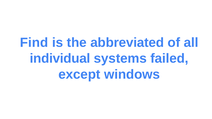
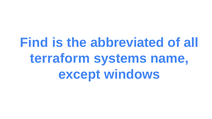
individual: individual -> terraform (60, 59)
failed: failed -> name (169, 59)
